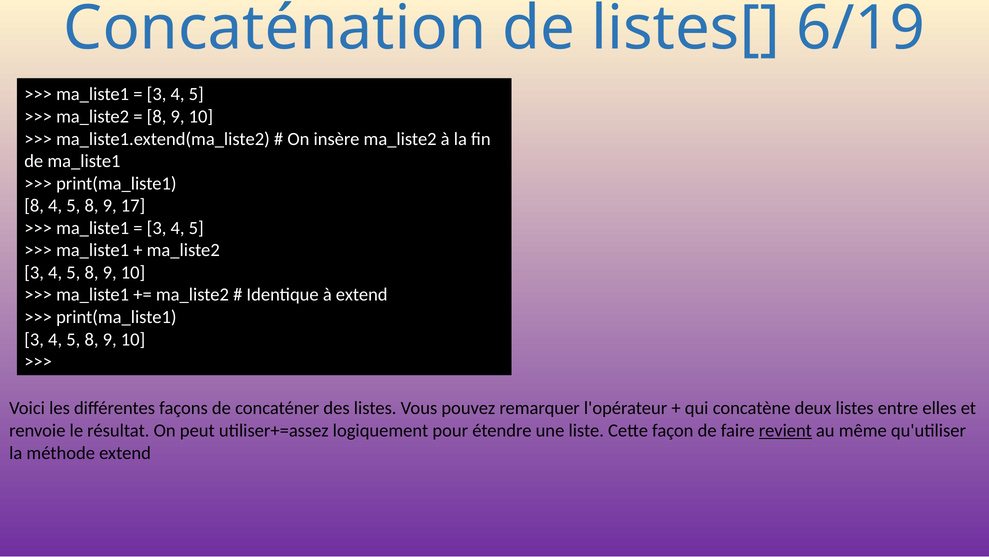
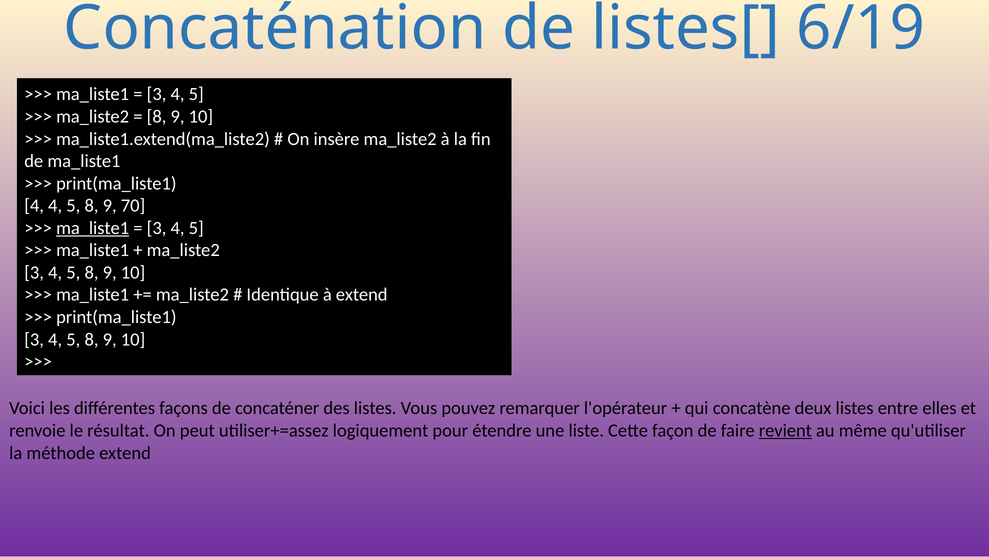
8: 8 -> 4 (34, 205)
17: 17 -> 70 (133, 205)
ma_liste1 underline: none -> present (93, 228)
